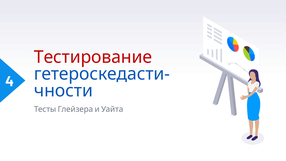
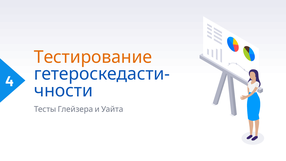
Тестирование colour: red -> orange (93, 57)
